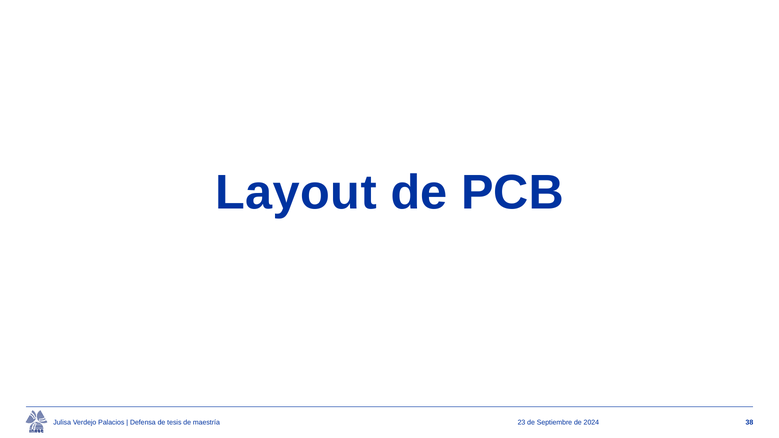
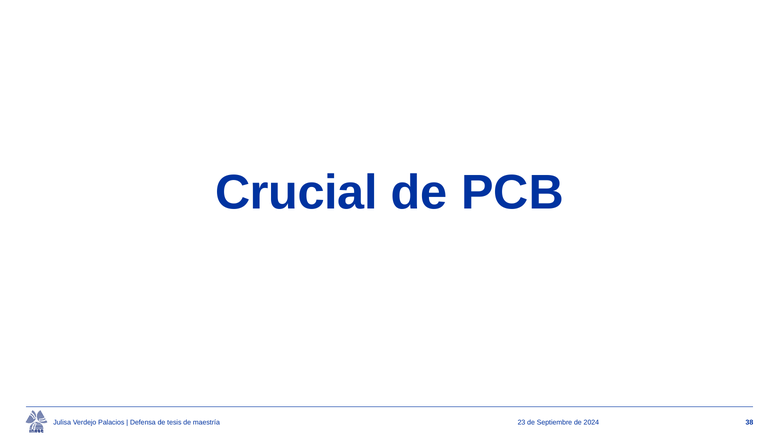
Layout: Layout -> Crucial (296, 193)
